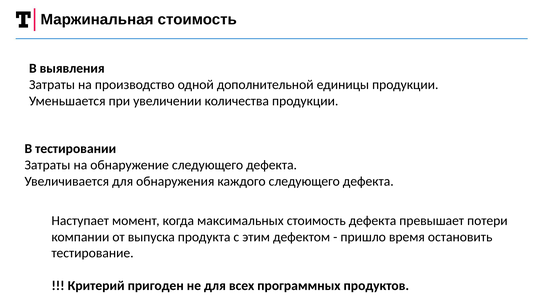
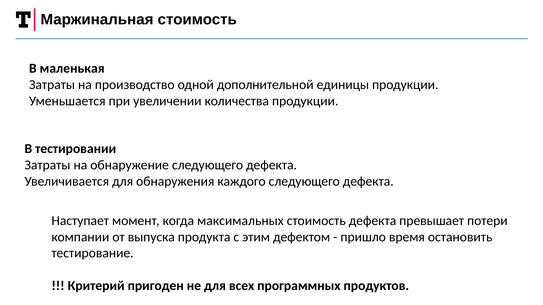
выявления: выявления -> маленькая (72, 68)
